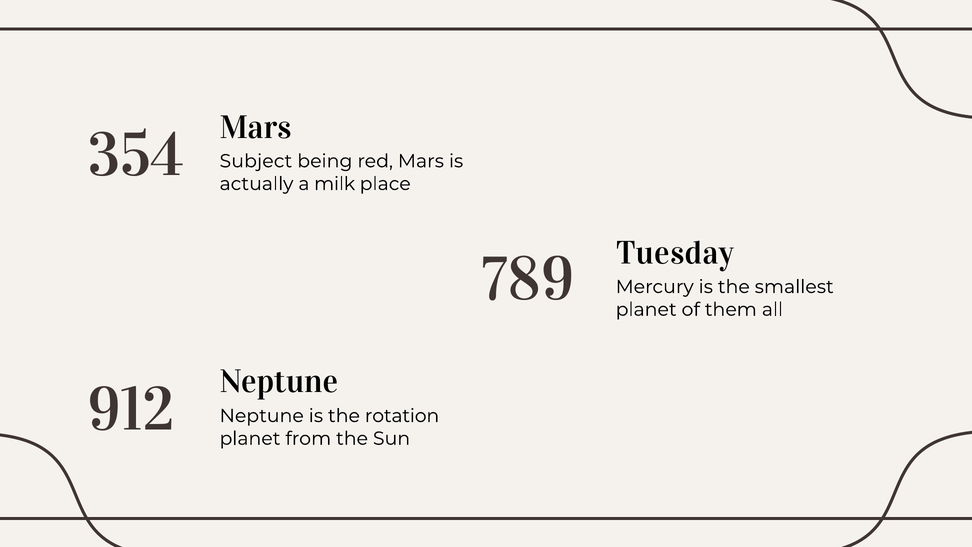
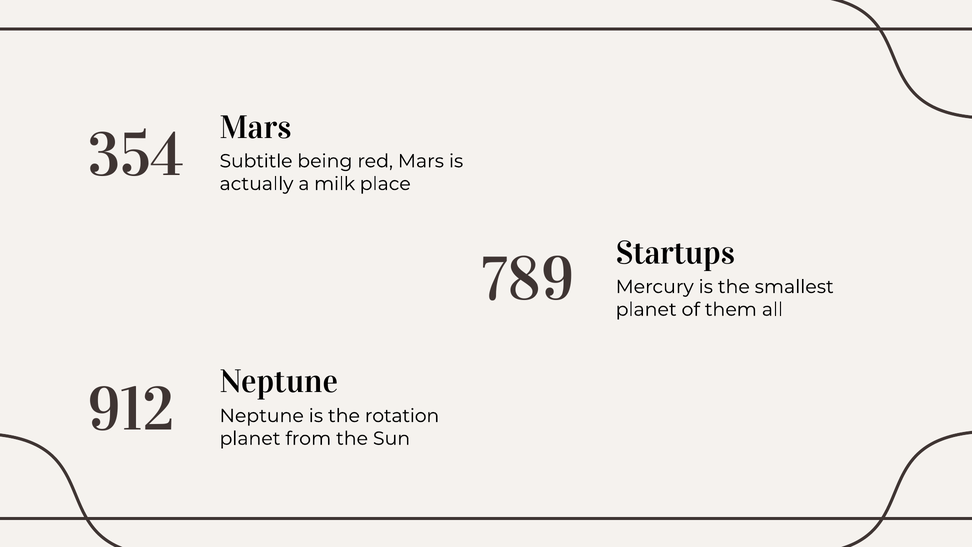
Subject: Subject -> Subtitle (256, 161)
Tuesday: Tuesday -> Startups (675, 253)
